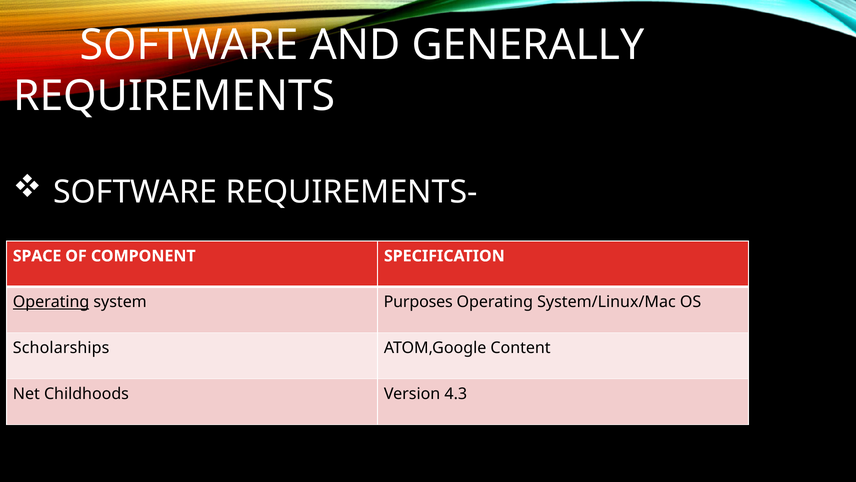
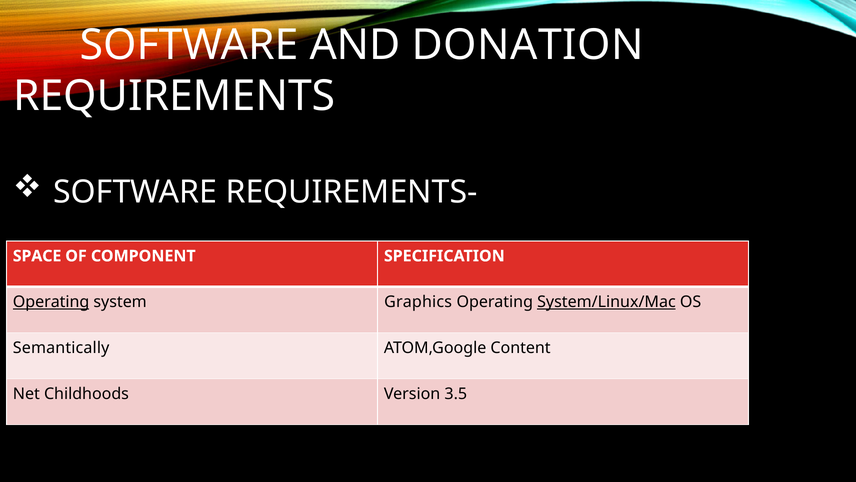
GENERALLY: GENERALLY -> DONATION (528, 45)
Purposes: Purposes -> Graphics (418, 302)
System/Linux/Mac underline: none -> present (606, 302)
Scholarships: Scholarships -> Semantically (61, 348)
4.3: 4.3 -> 3.5 (456, 393)
